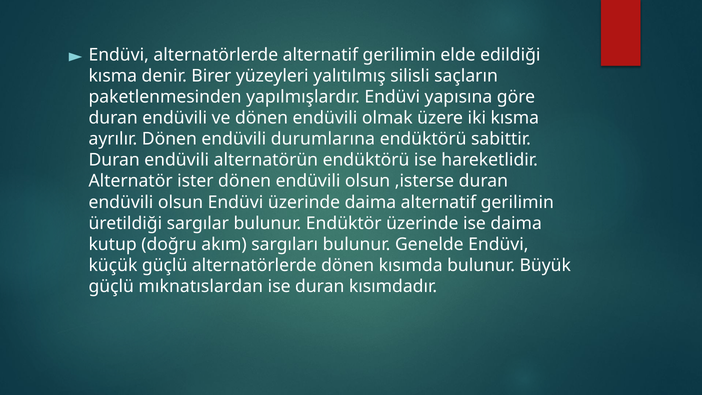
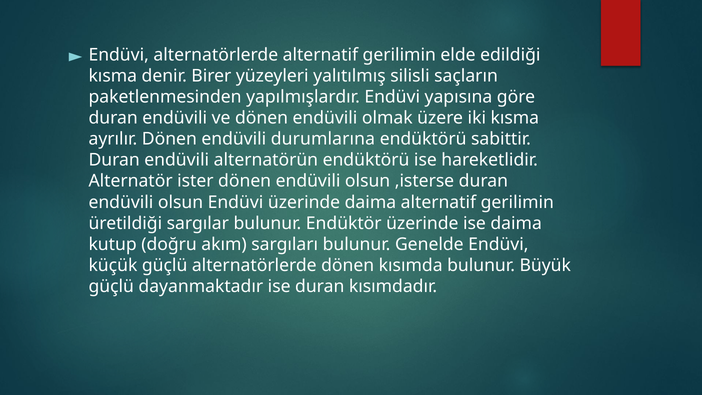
mıknatıslardan: mıknatıslardan -> dayanmaktadır (201, 286)
